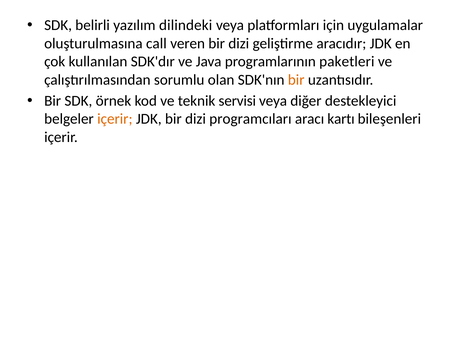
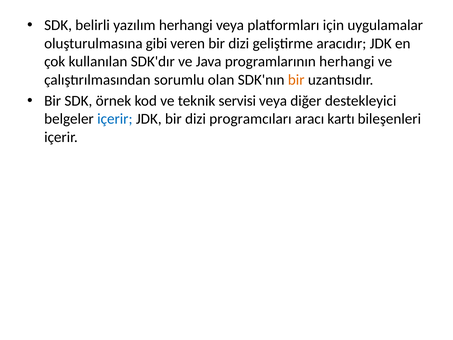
yazılım dilindeki: dilindeki -> herhangi (186, 25)
call: call -> gibi (156, 43)
programlarının paketleri: paketleri -> herhangi (347, 62)
içerir colour: orange -> blue (115, 119)
